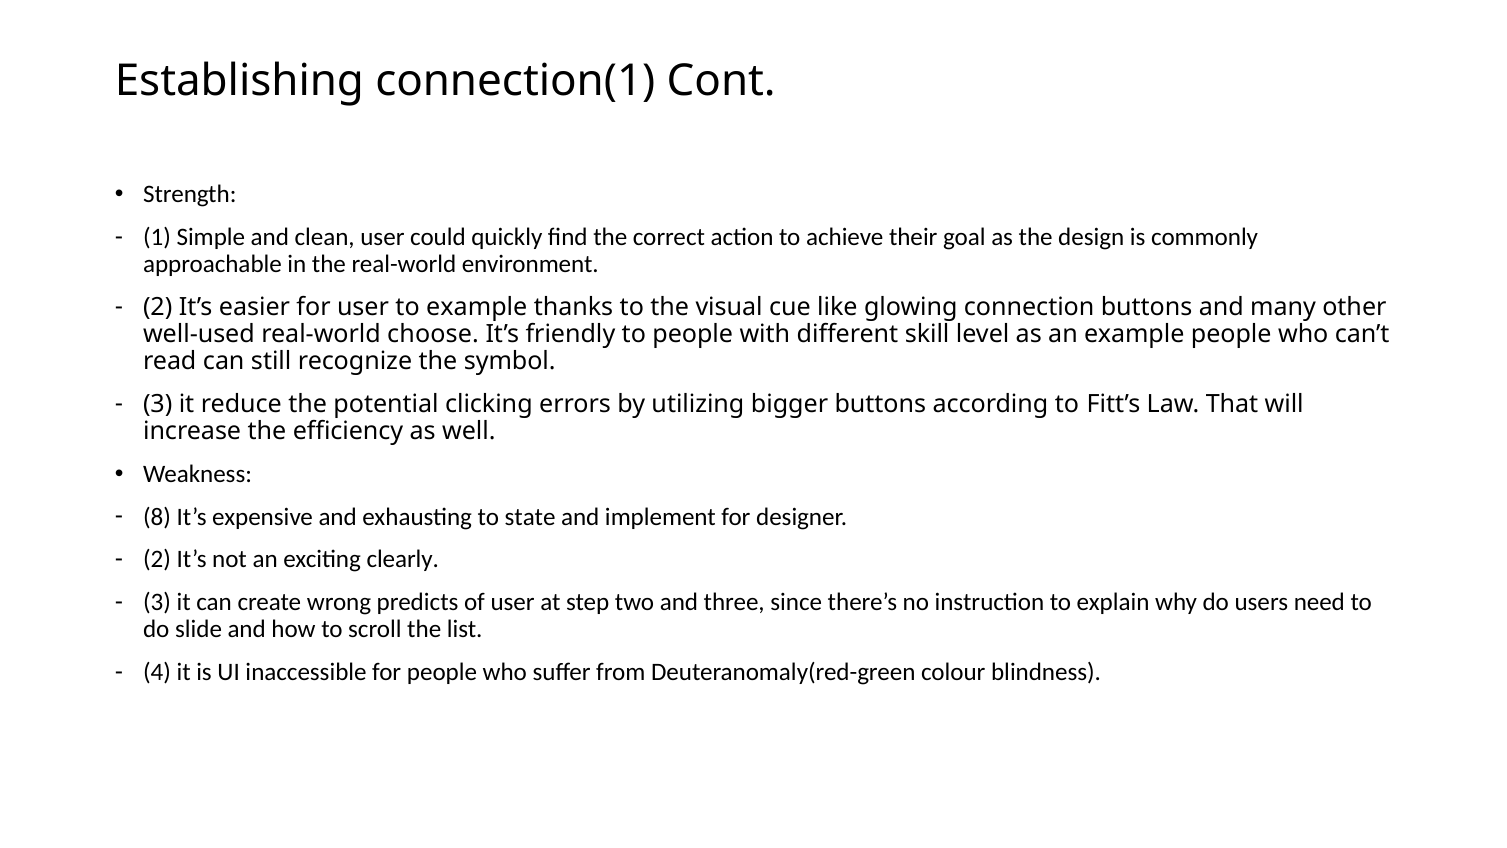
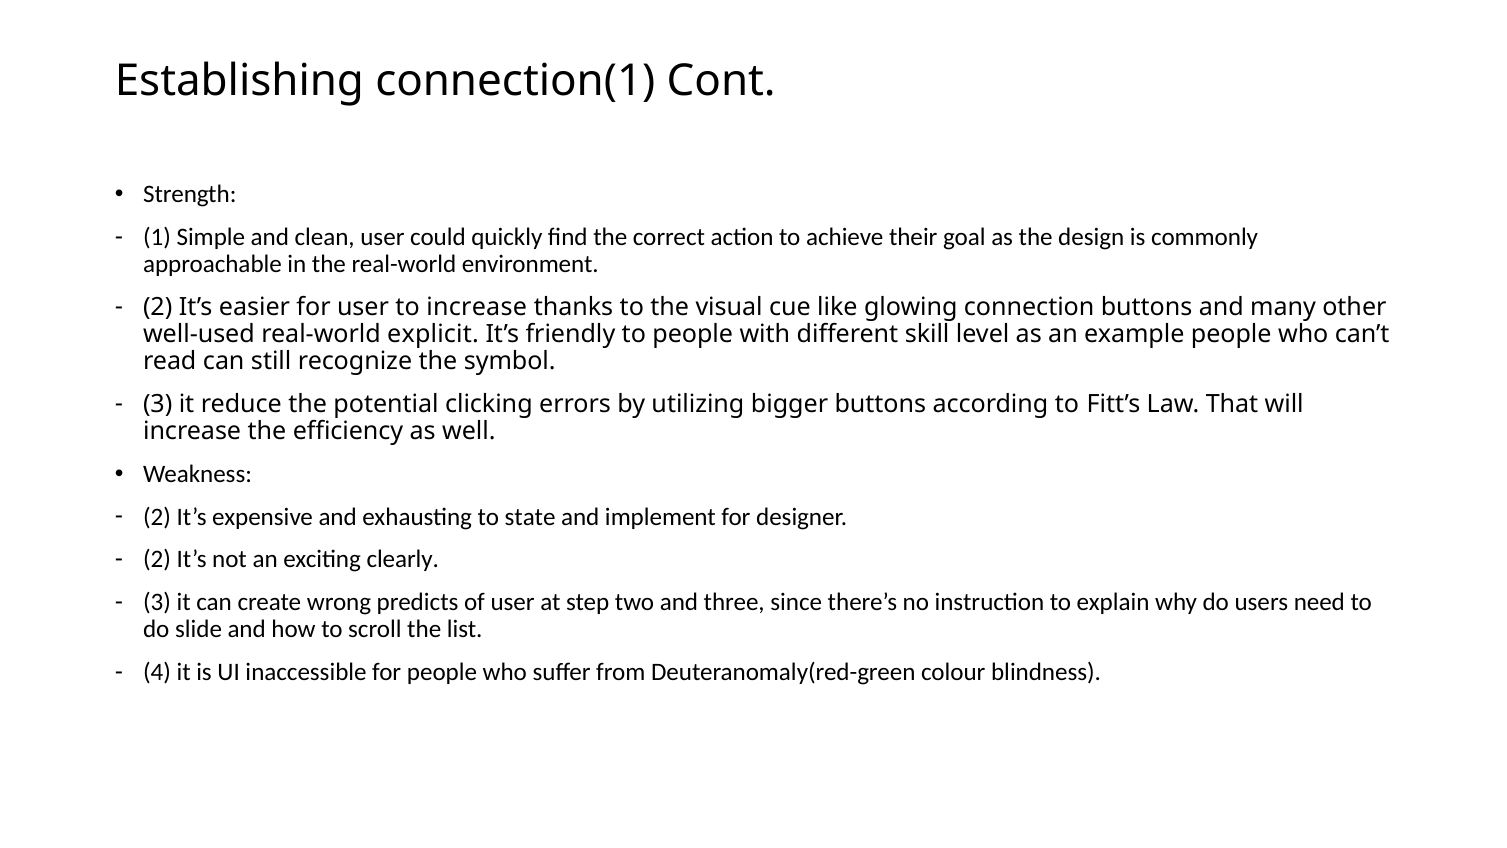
to example: example -> increase (477, 307)
choose: choose -> explicit (433, 334)
8: 8 -> 2 (157, 517)
